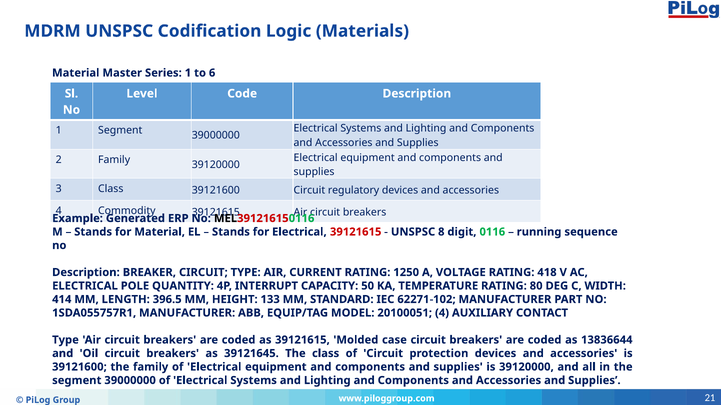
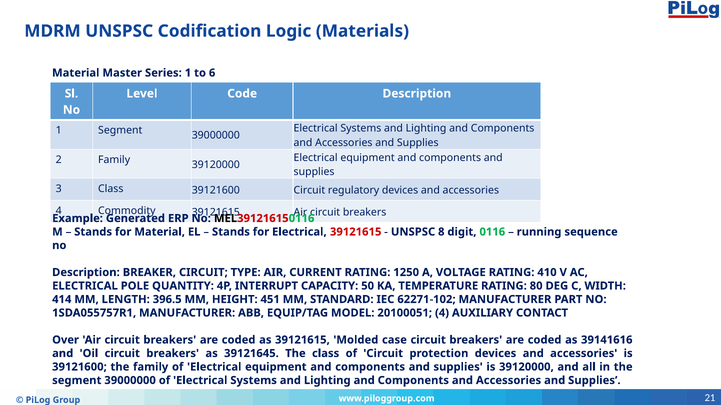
418: 418 -> 410 (547, 273)
133: 133 -> 451 (270, 300)
Type: Type -> Over (66, 340)
13836644: 13836644 -> 39141616 (607, 340)
